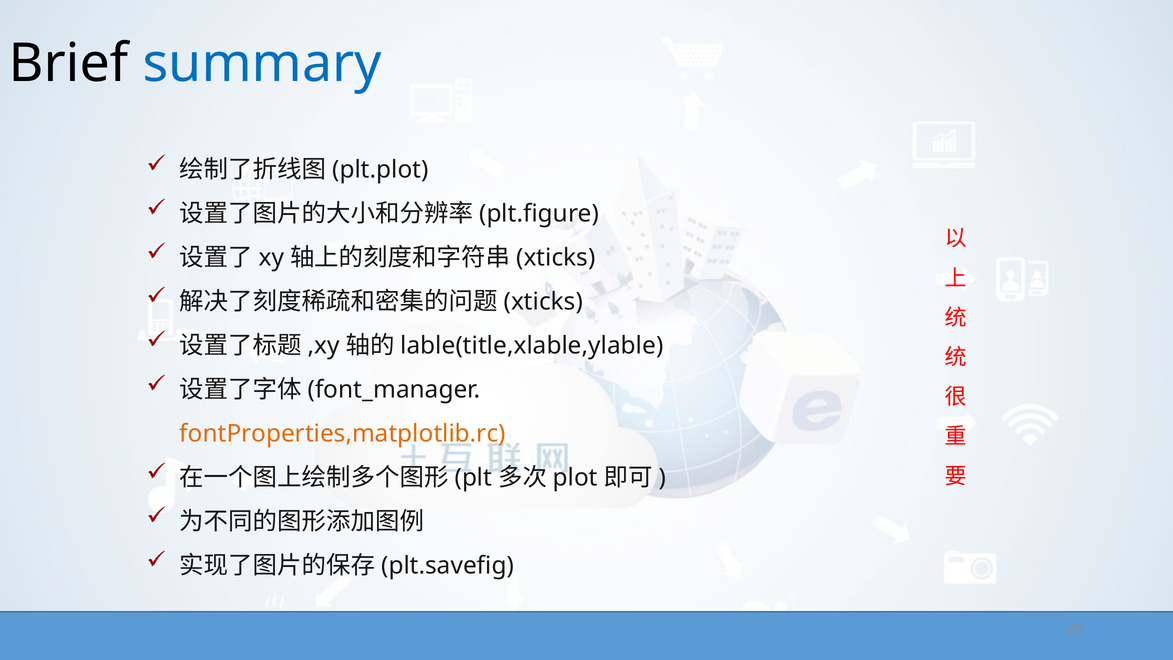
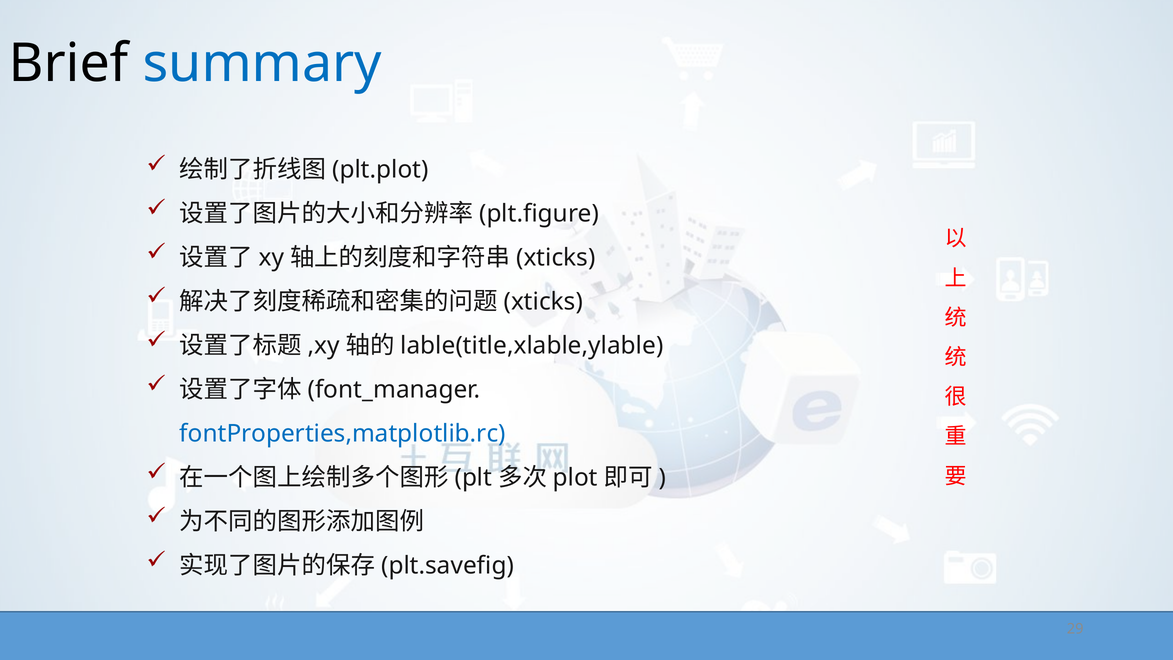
fontProperties,matplotlib.rc colour: orange -> blue (343, 434)
